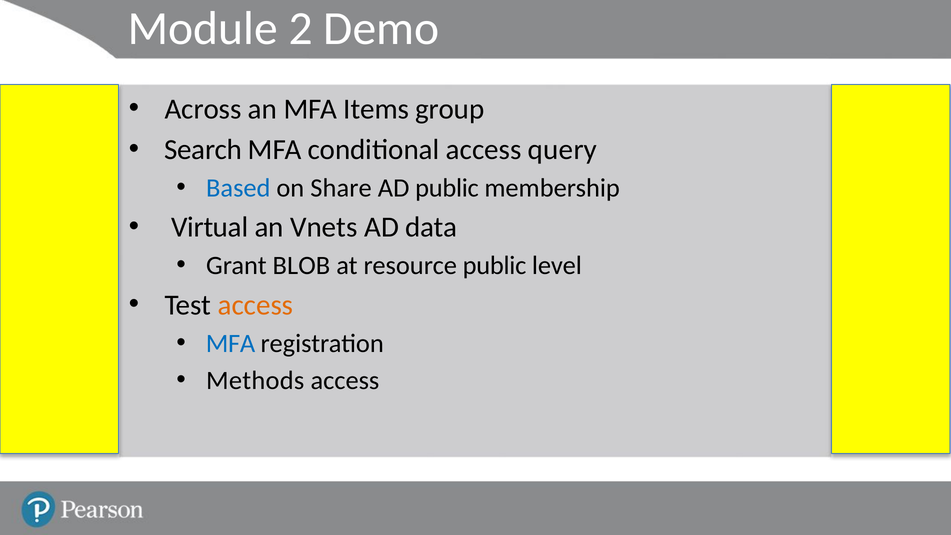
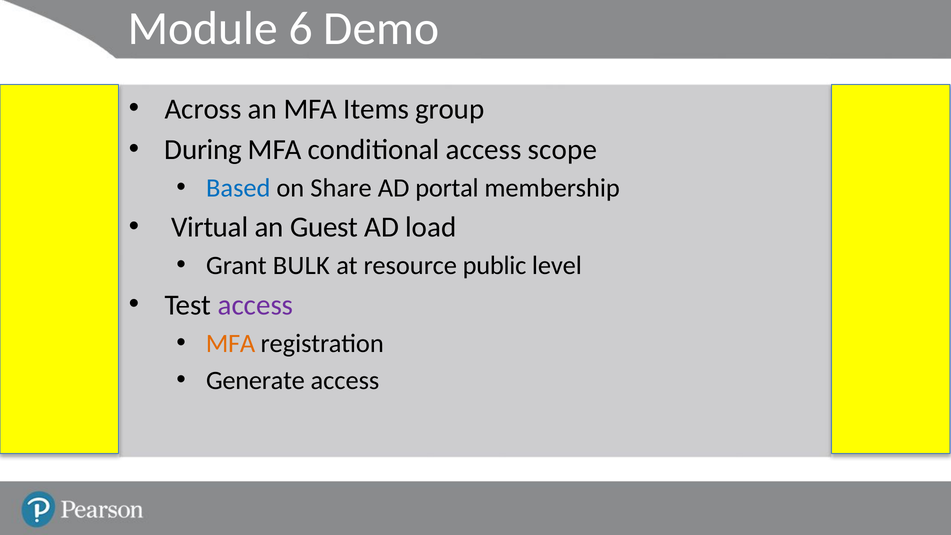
2: 2 -> 6 (301, 28)
Search: Search -> During (203, 150)
query: query -> scope (563, 150)
AD public: public -> portal (447, 188)
Vnets: Vnets -> Guest (324, 227)
data: data -> load (431, 227)
BLOB: BLOB -> BULK (301, 266)
access colour: orange -> purple (255, 305)
MFA colour: blue -> orange (231, 343)
Methods: Methods -> Generate (255, 380)
